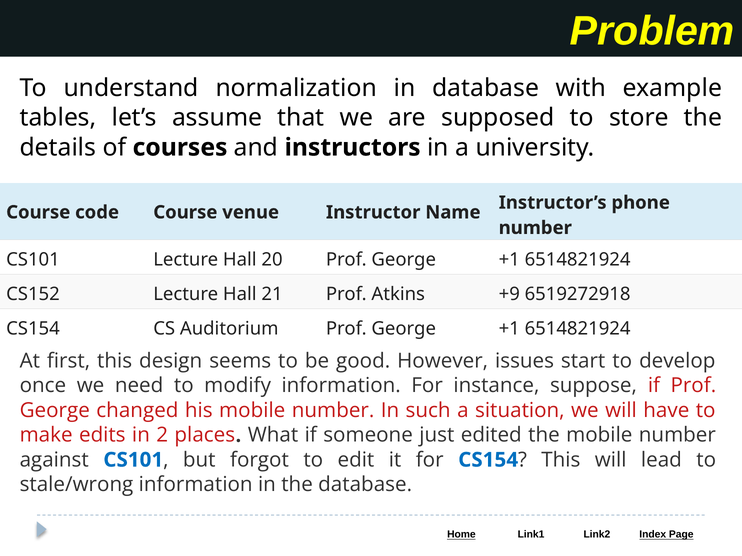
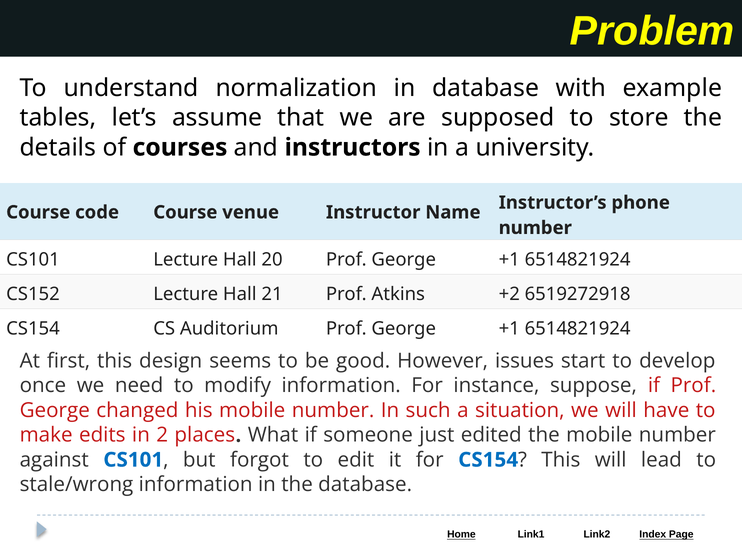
+9: +9 -> +2 (509, 294)
